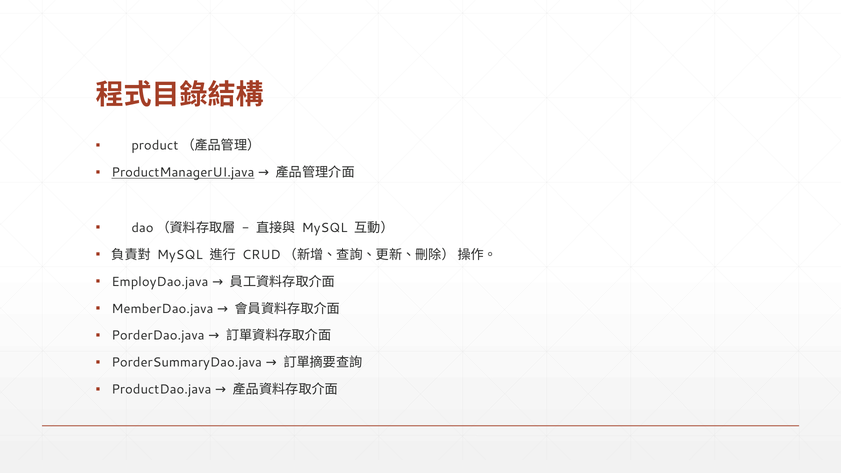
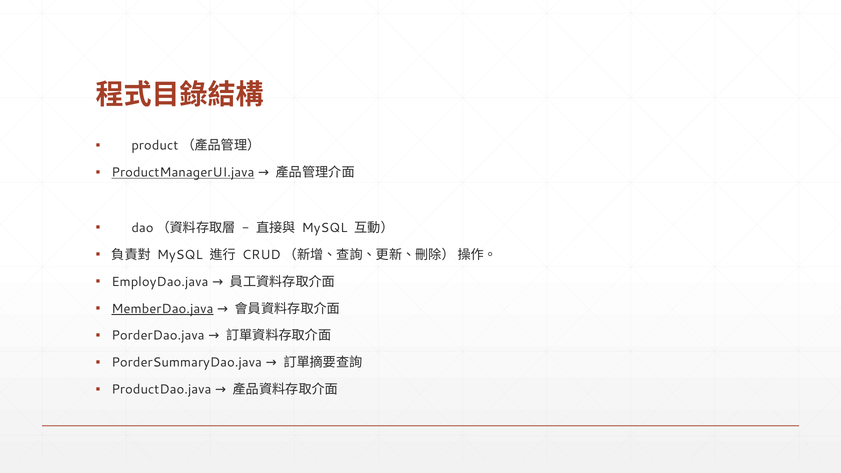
MemberDao.java underline: none -> present (162, 309)
